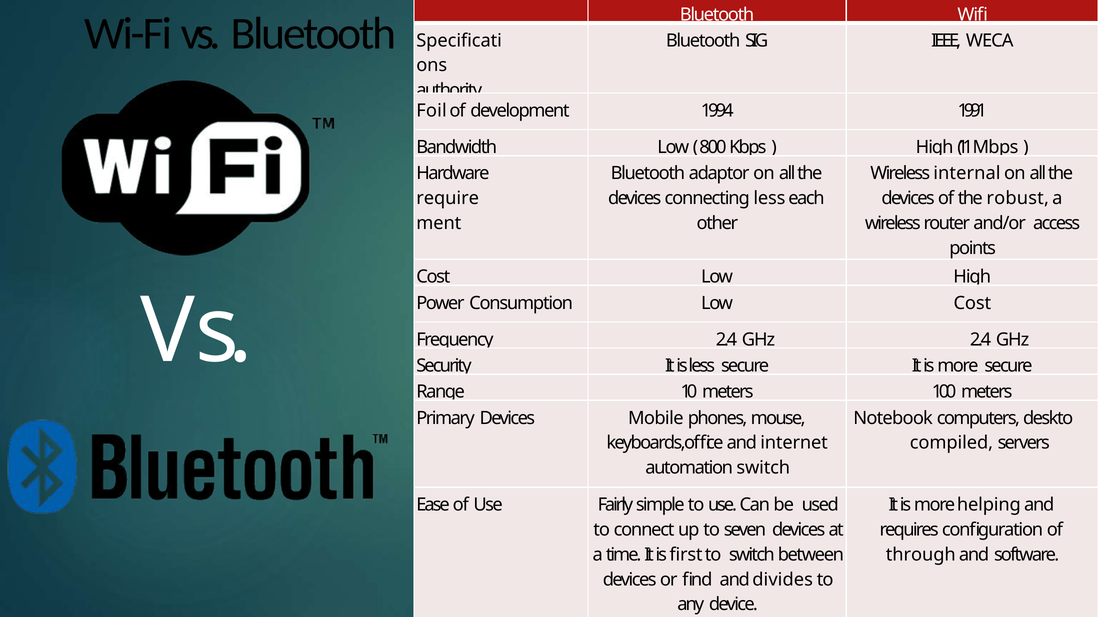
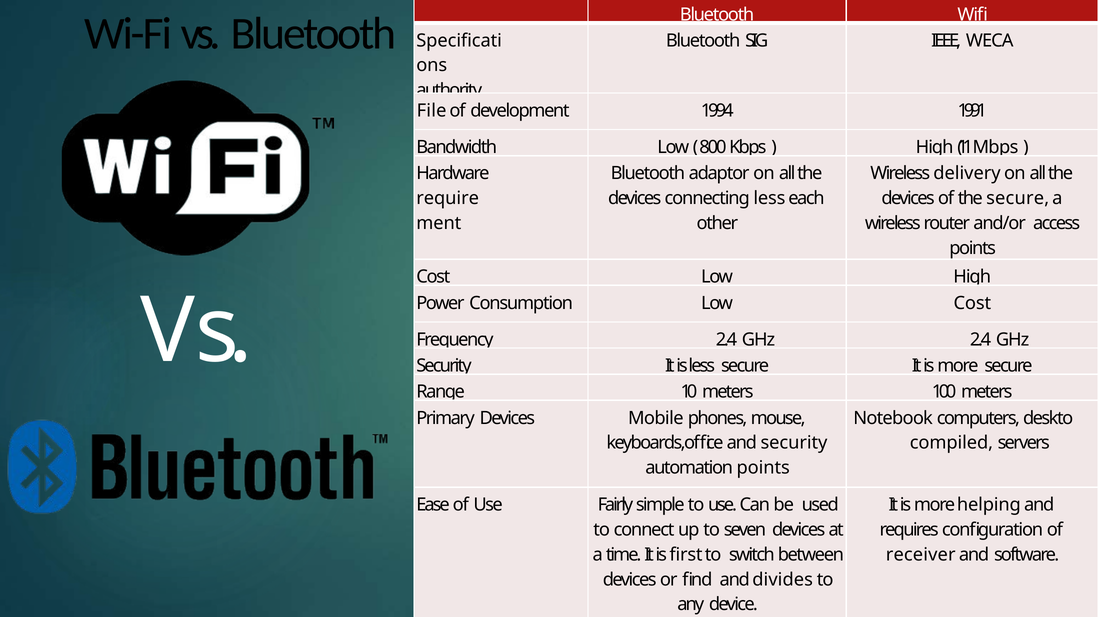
Foil: Foil -> File (432, 111)
internal: internal -> delivery (967, 174)
the robust: robust -> secure (1018, 198)
and internet: internet -> security (794, 443)
automation switch: switch -> points (763, 468)
through: through -> receiver (921, 555)
